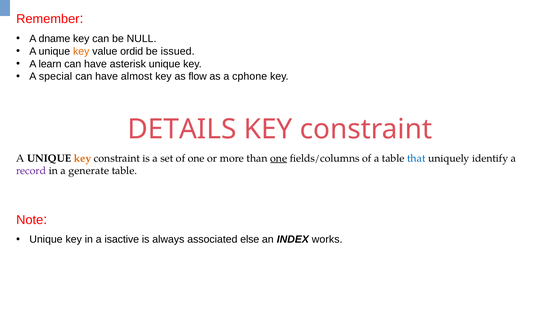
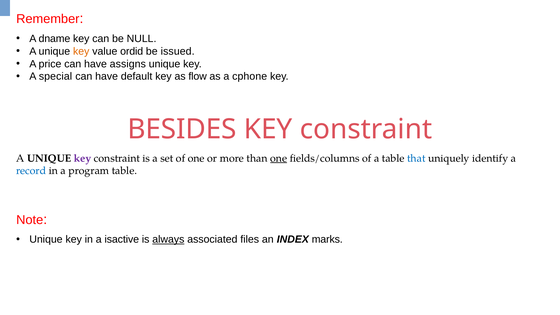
learn: learn -> price (50, 64)
asterisk: asterisk -> assigns (128, 64)
almost: almost -> default (137, 76)
DETAILS: DETAILS -> BESIDES (182, 129)
key colour: orange -> purple (83, 158)
record colour: purple -> blue (31, 171)
generate: generate -> program (89, 171)
always underline: none -> present (168, 239)
else: else -> files (250, 239)
works: works -> marks (327, 239)
